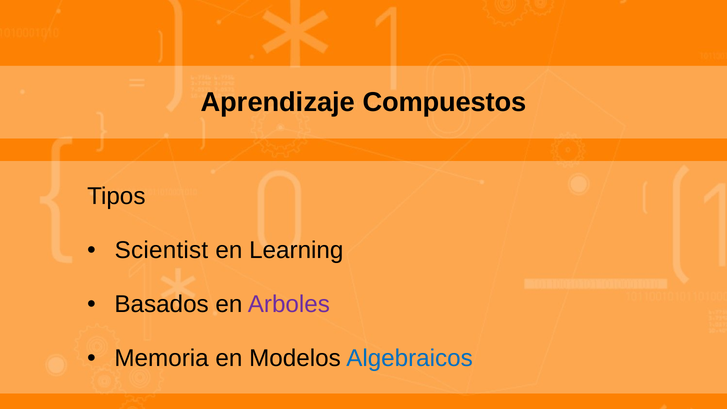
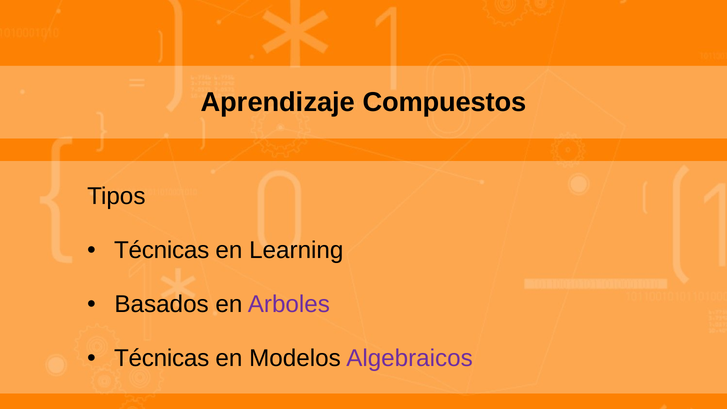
Scientist: Scientist -> Técnicas (162, 250)
Memoria: Memoria -> Técnicas (162, 358)
Algebraicos colour: blue -> purple (410, 358)
